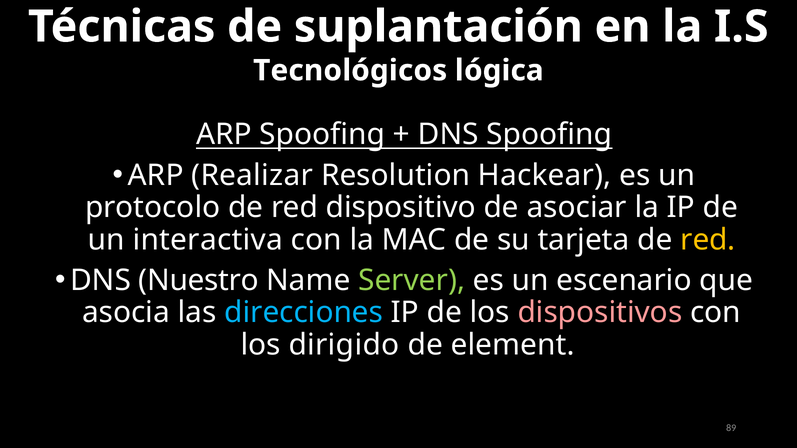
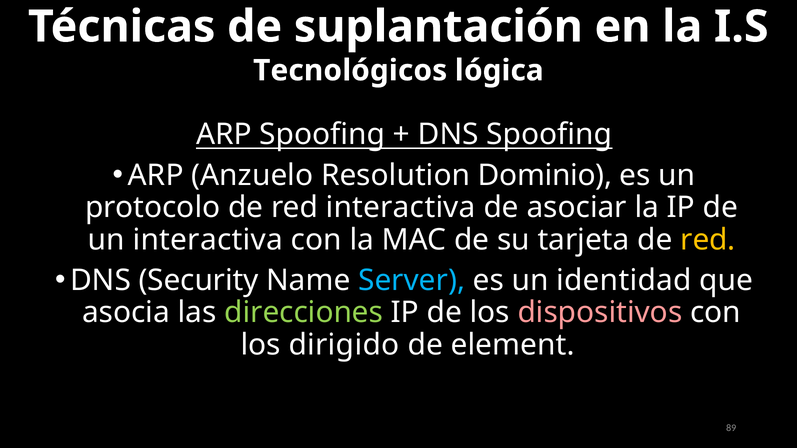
Realizar: Realizar -> Anzuelo (252, 175)
Hackear: Hackear -> Dominio (545, 175)
red dispositivo: dispositivo -> interactiva (401, 208)
Nuestro: Nuestro -> Security (199, 280)
Server colour: light green -> light blue (412, 280)
escenario: escenario -> identidad (624, 280)
direcciones colour: light blue -> light green (304, 313)
